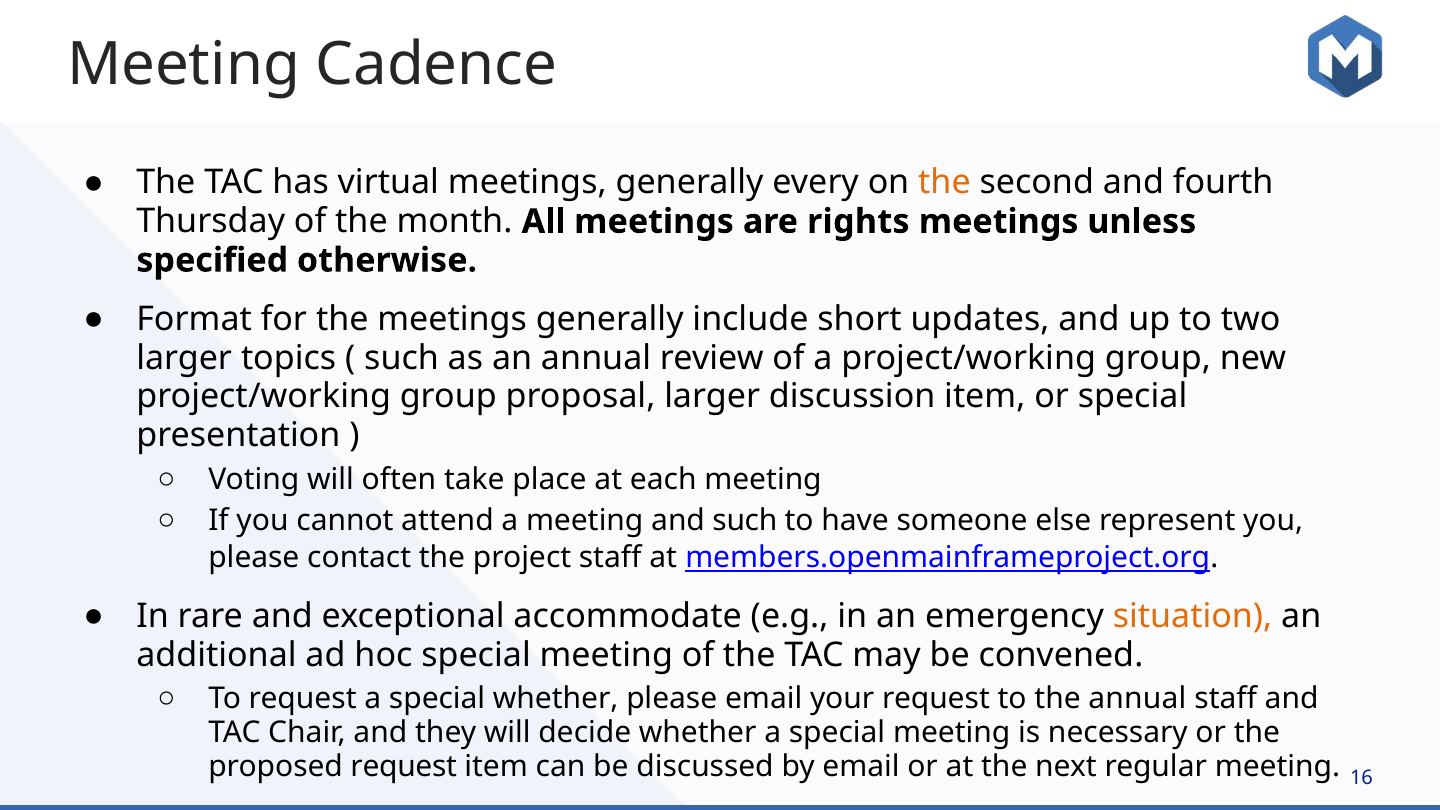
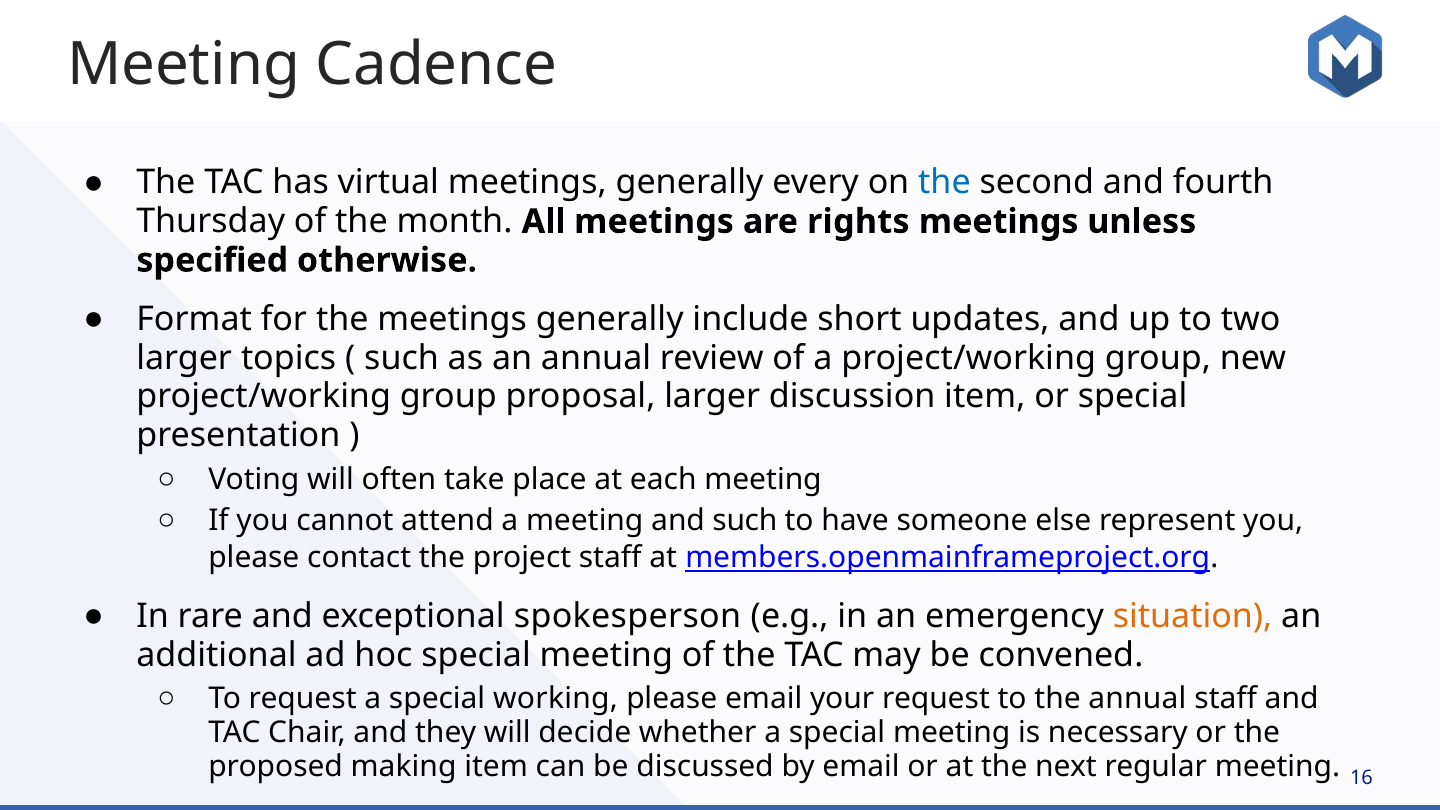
the colour: orange -> blue (944, 183)
accommodate: accommodate -> spokesperson (627, 616)
special whether: whether -> working (556, 698)
proposed request: request -> making (404, 767)
